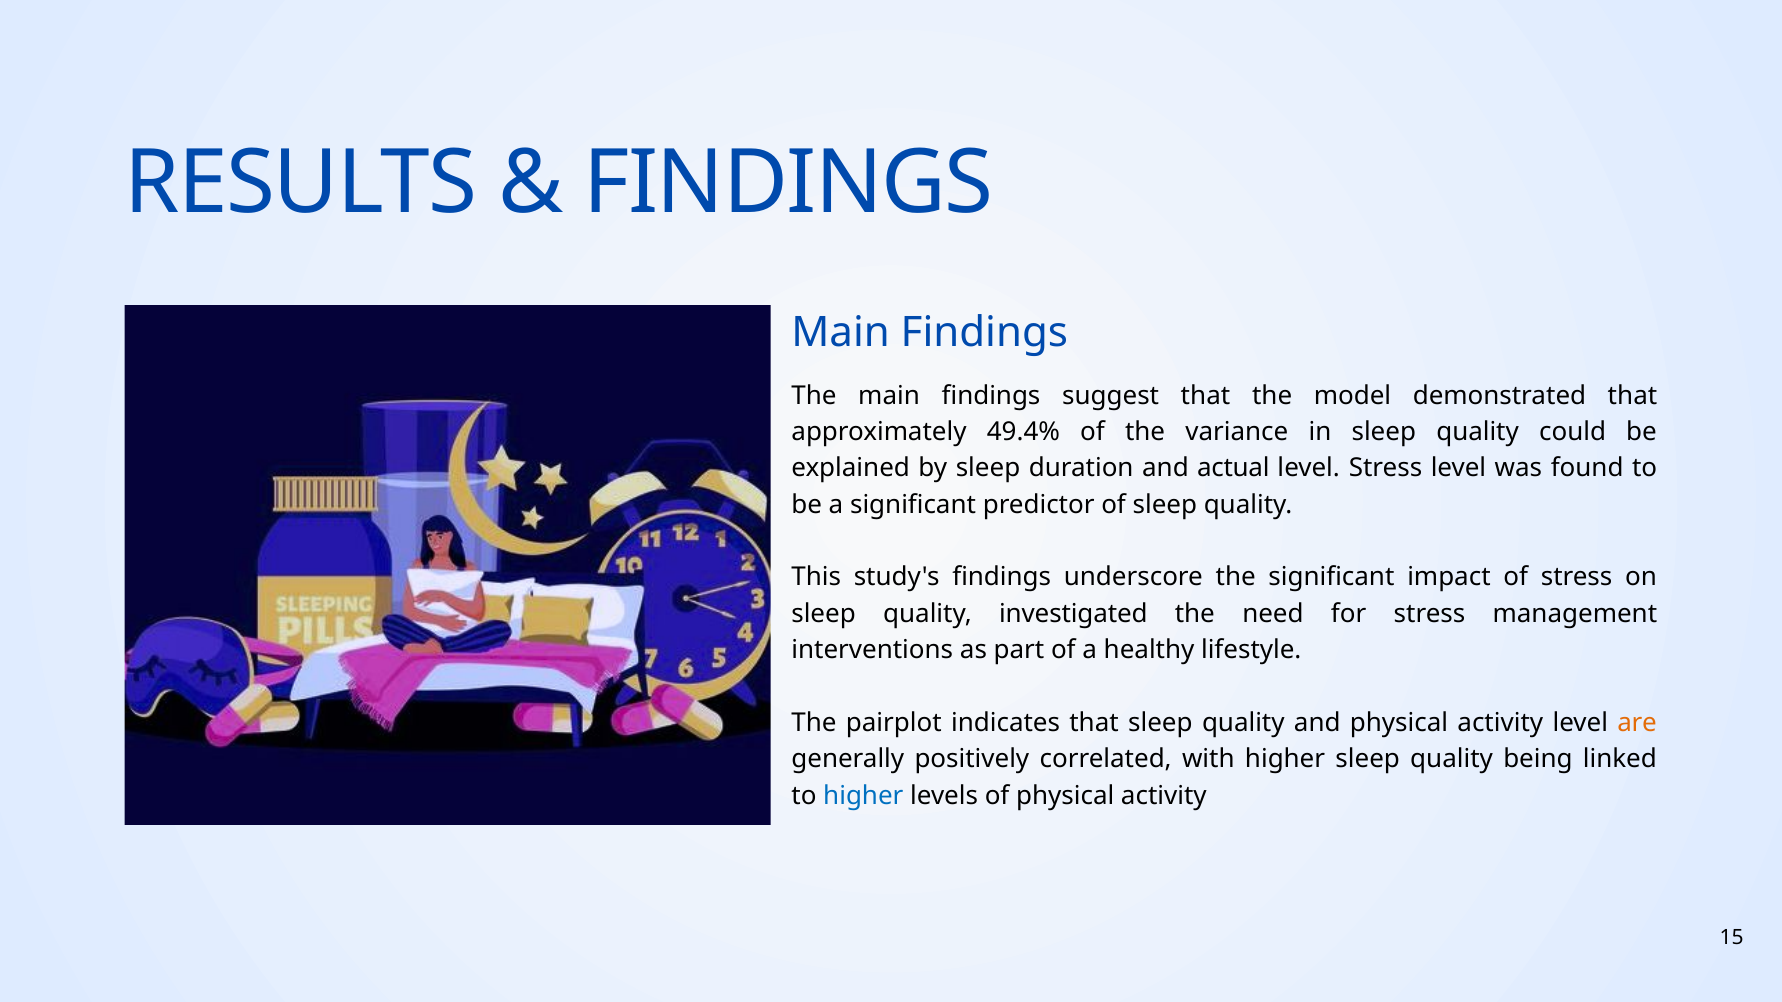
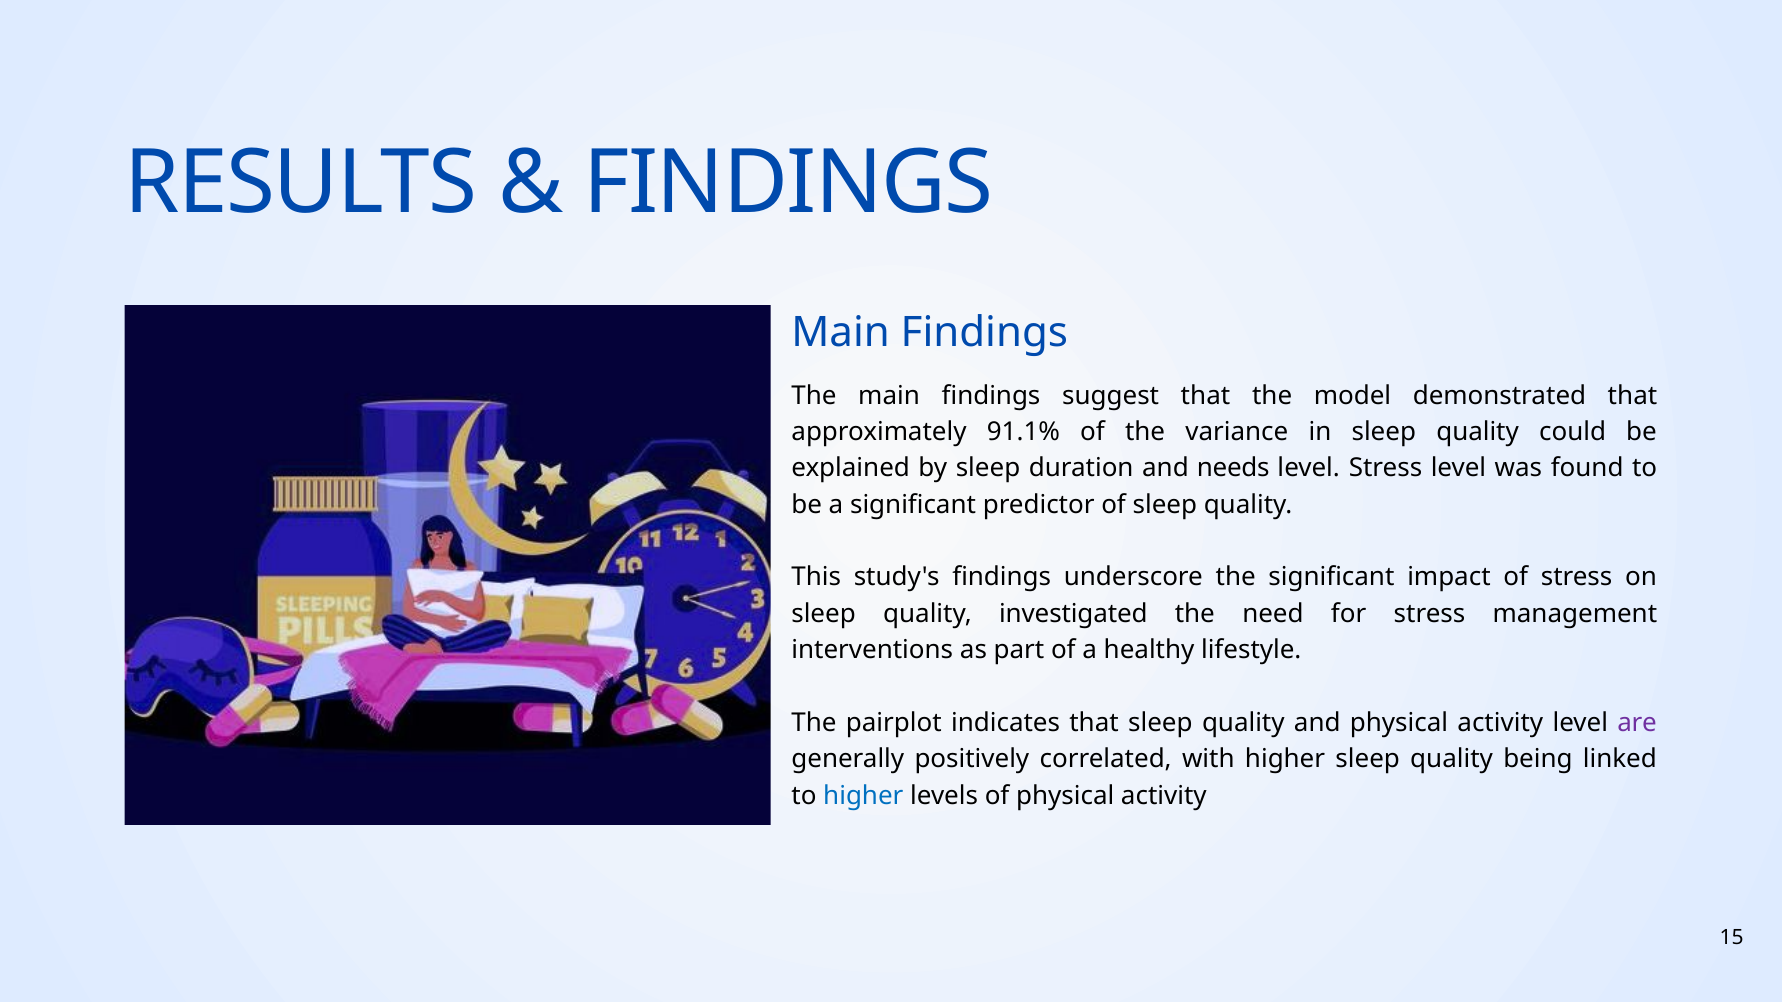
49.4%: 49.4% -> 91.1% (1023, 432)
actual: actual -> needs (1233, 468)
are colour: orange -> purple (1637, 723)
